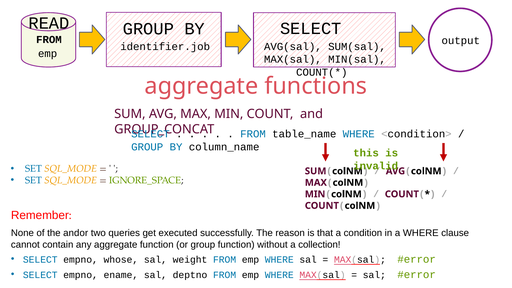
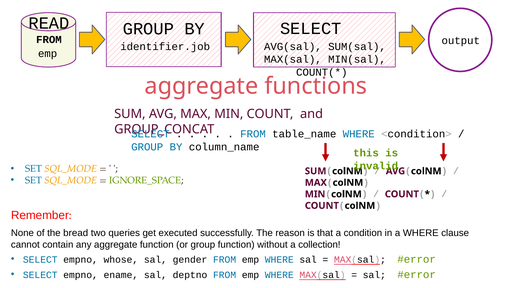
andor: andor -> bread (76, 233)
weight: weight -> gender (190, 260)
